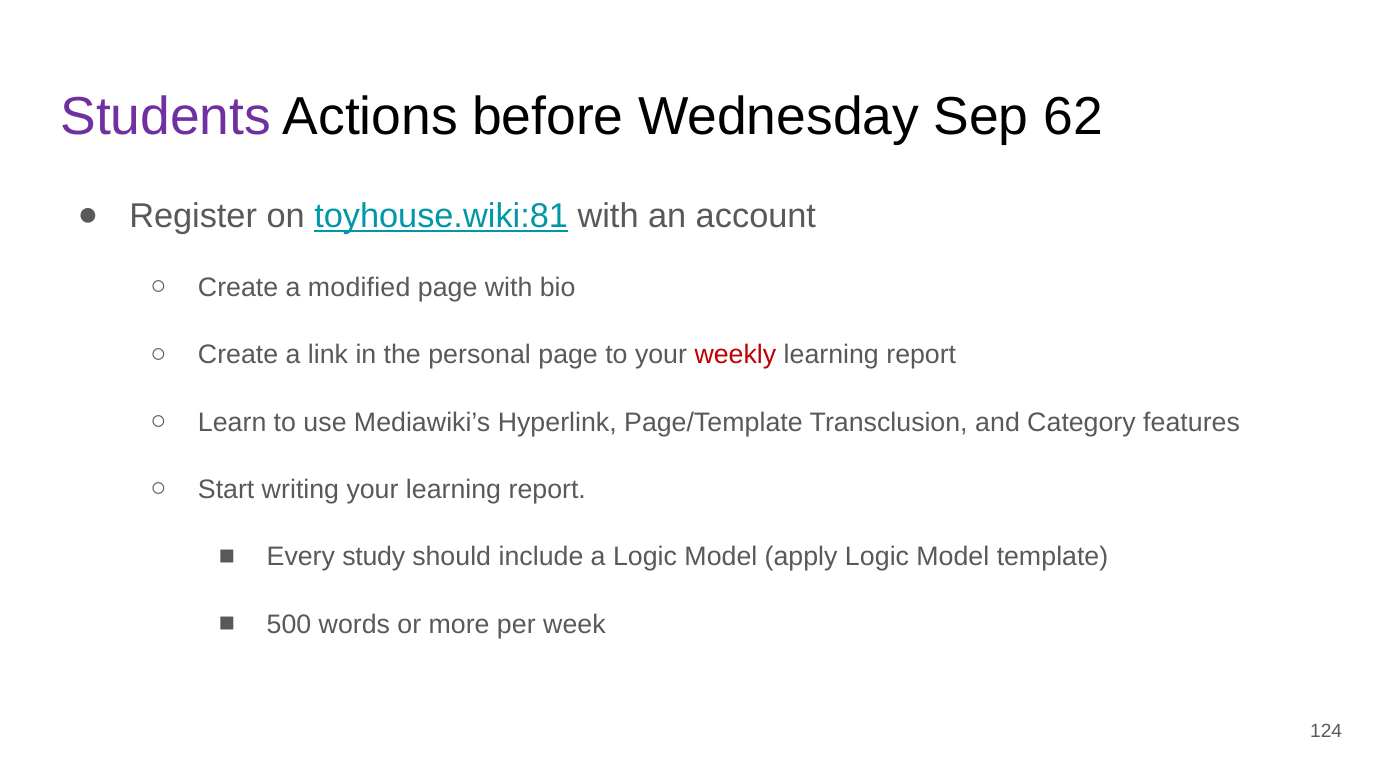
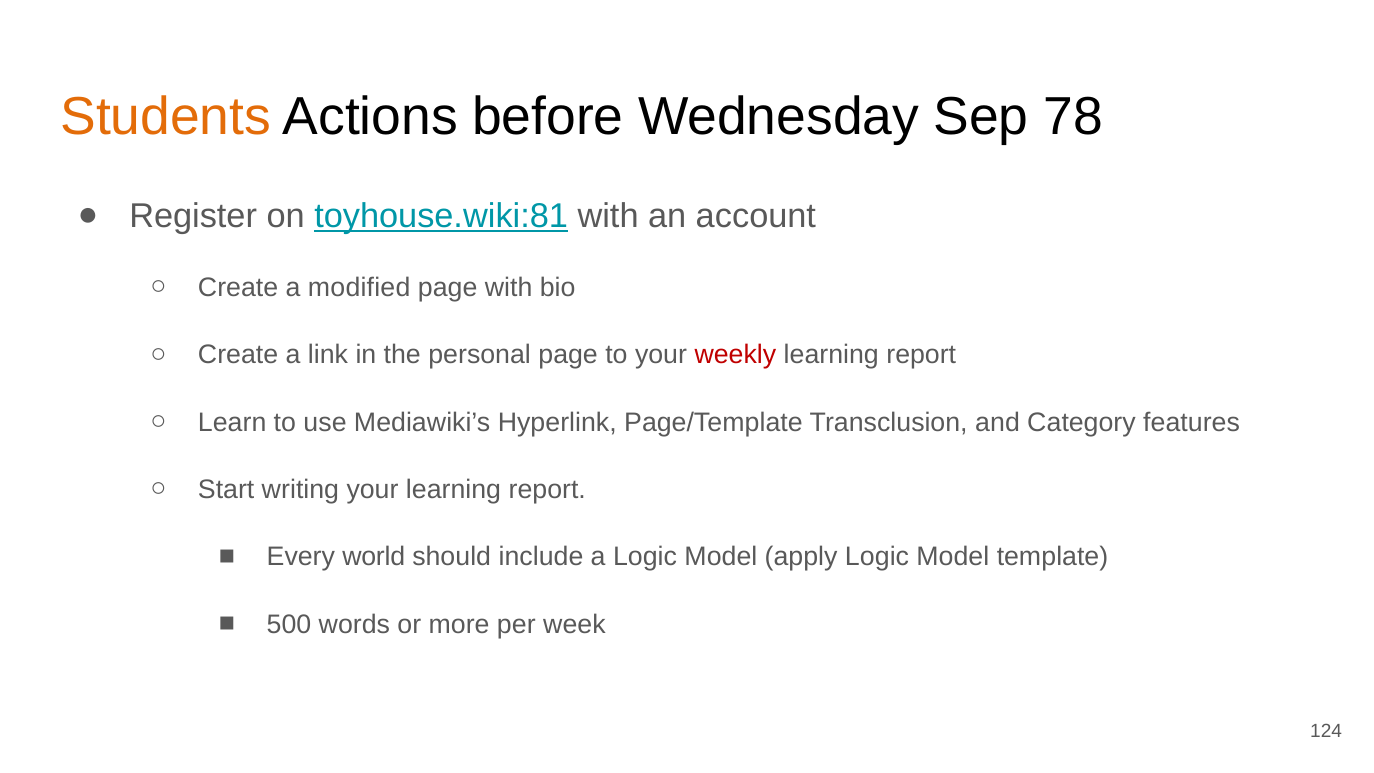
Students colour: purple -> orange (166, 116)
62: 62 -> 78 (1073, 116)
study: study -> world (374, 557)
